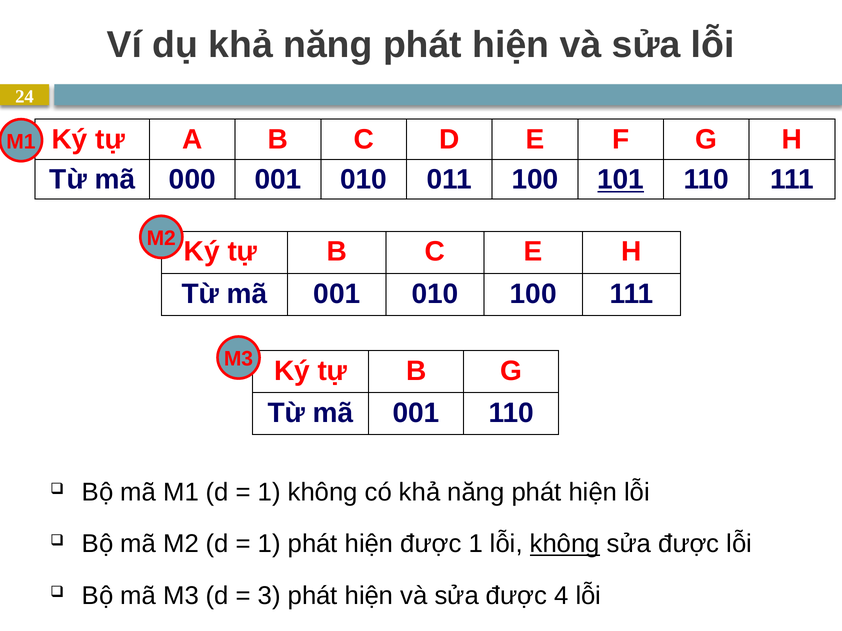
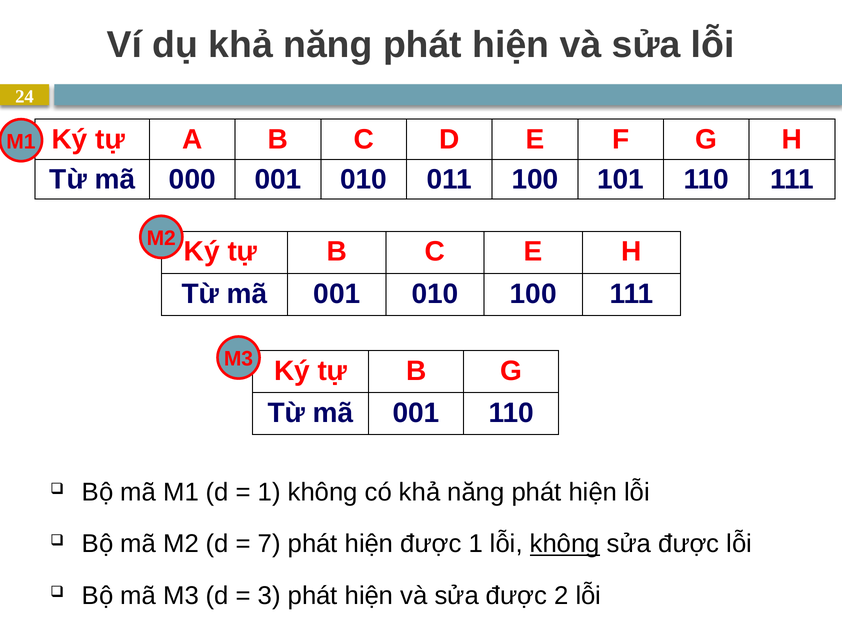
101 underline: present -> none (621, 180)
1: 1 -> 7 (269, 544)
4: 4 -> 2 (561, 596)
